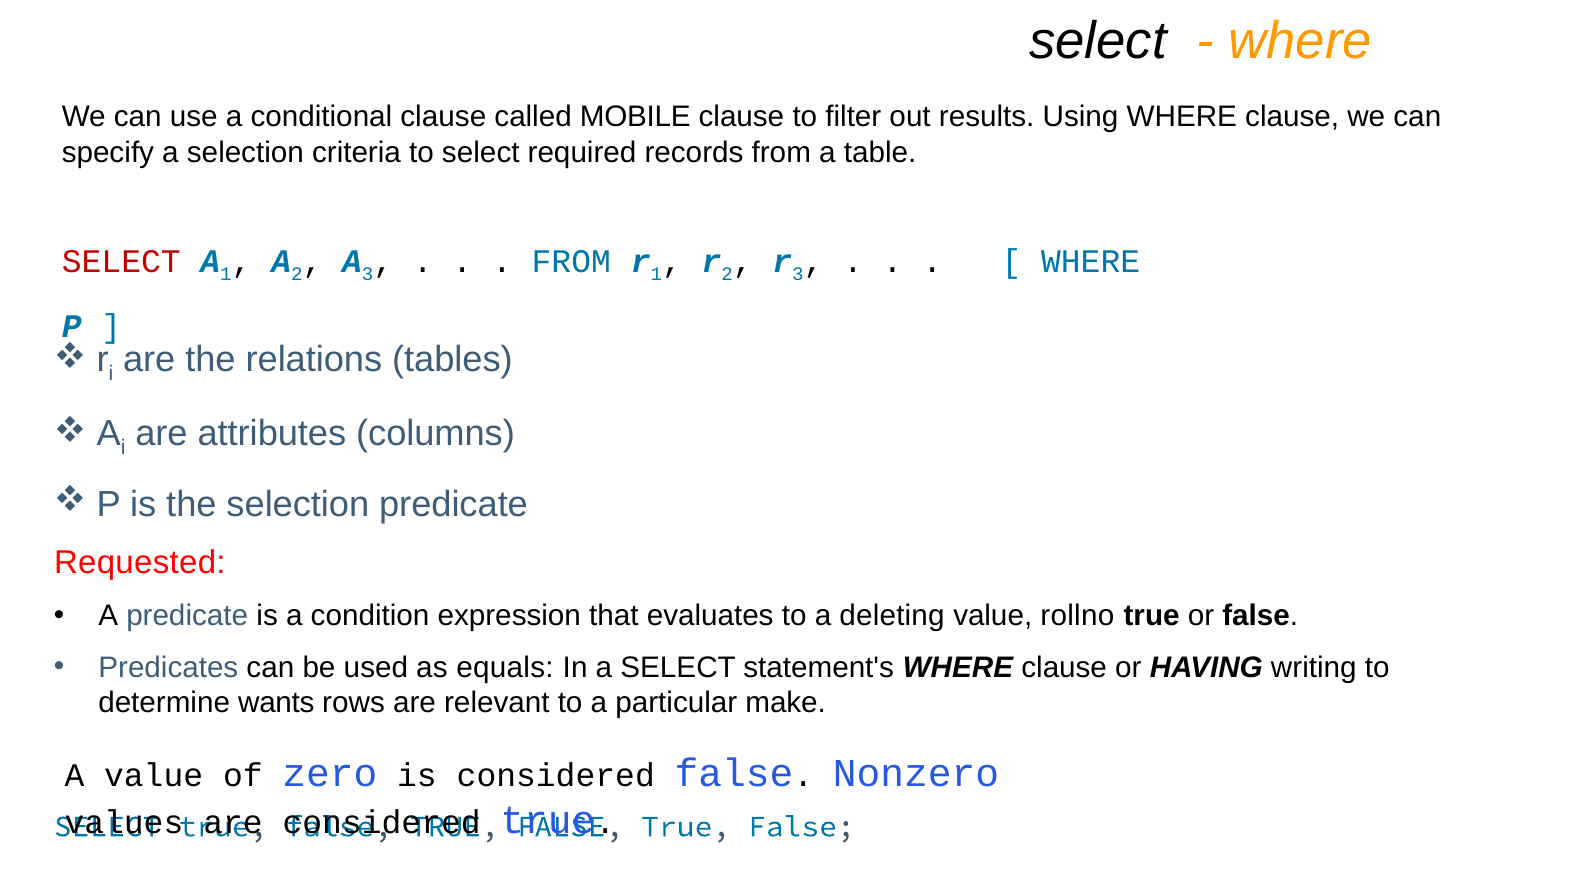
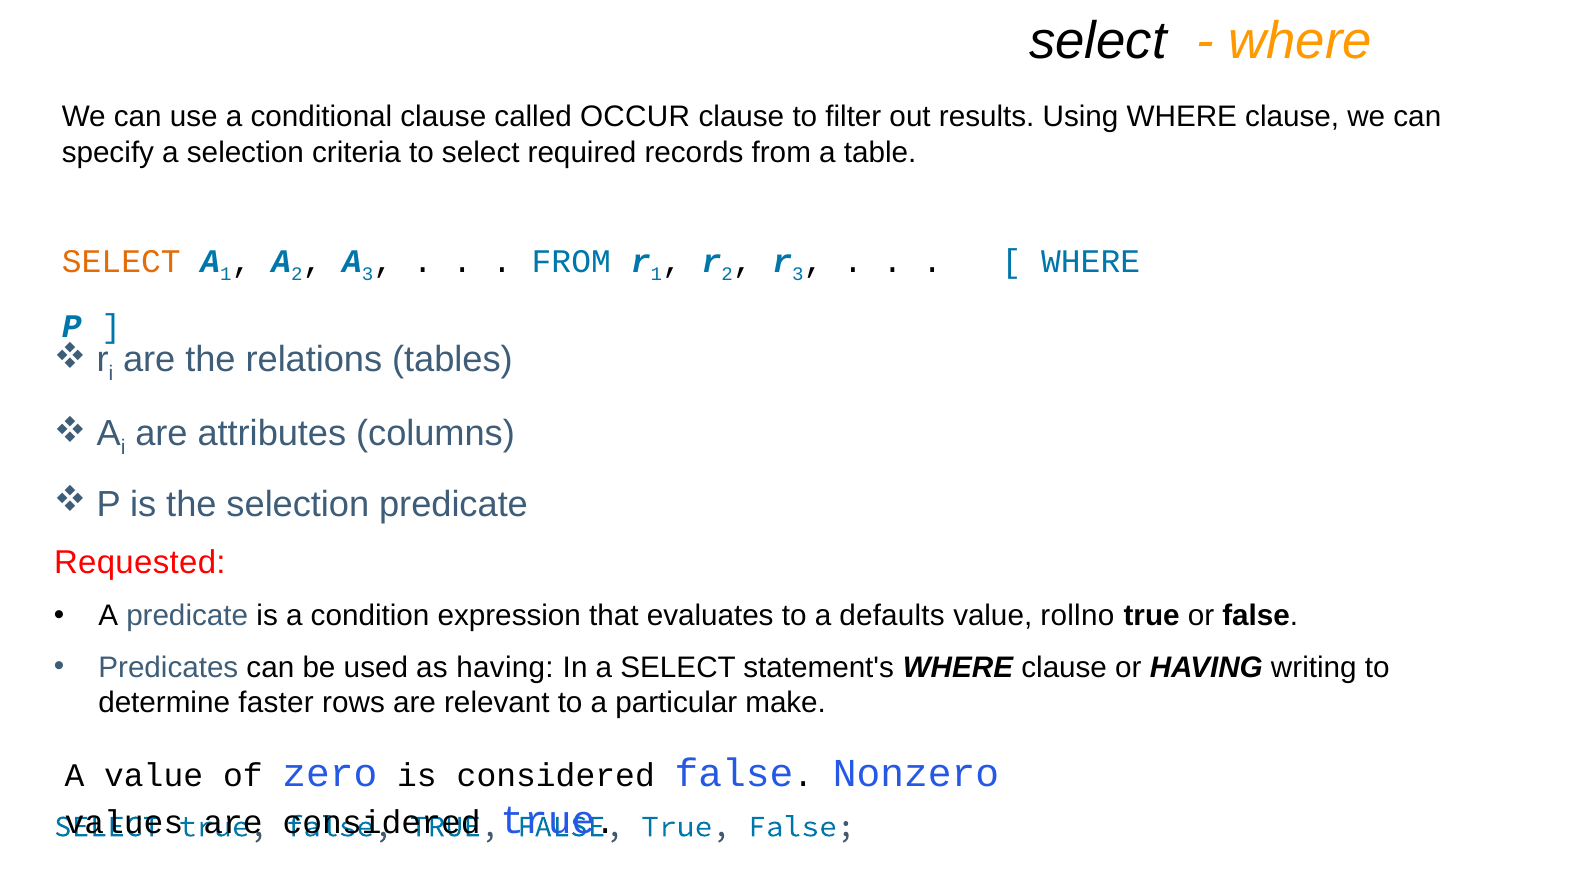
MOBILE: MOBILE -> OCCUR (635, 117)
SELECT colour: red -> orange (121, 261)
deleting: deleting -> defaults (892, 616)
as equals: equals -> having (505, 667)
wants: wants -> faster (276, 703)
